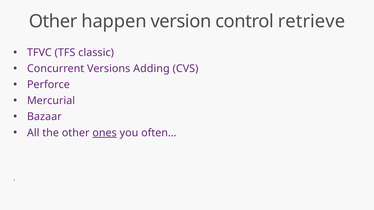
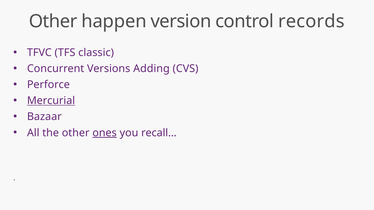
retrieve: retrieve -> records (311, 21)
Mercurial underline: none -> present (51, 101)
often…: often… -> recall… (159, 133)
